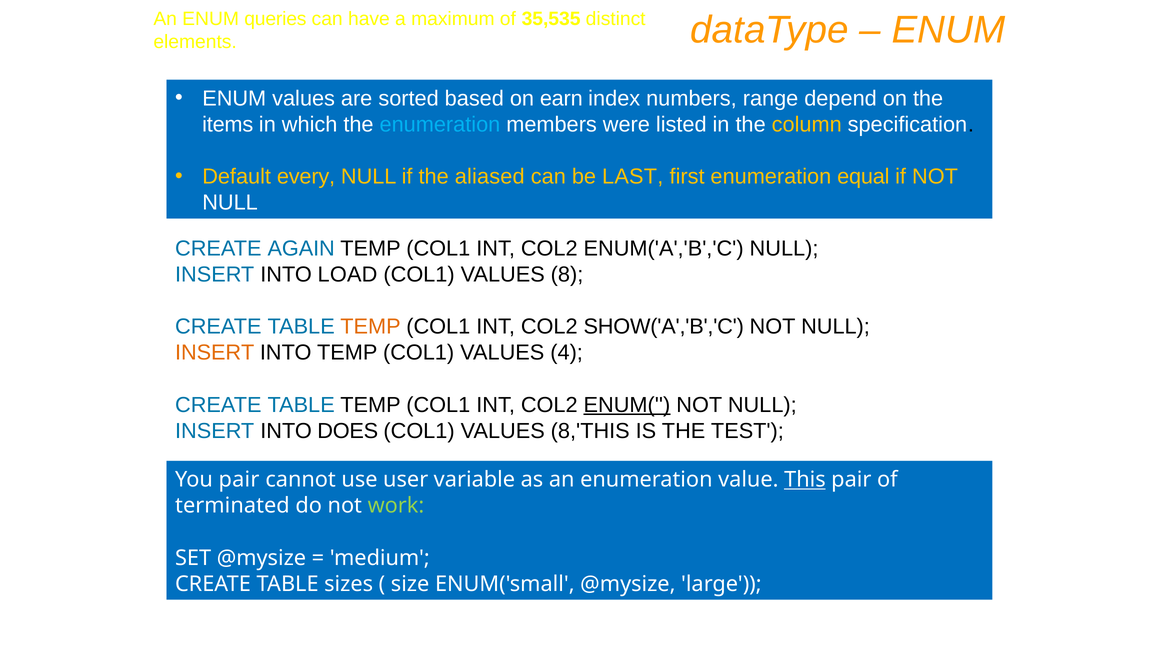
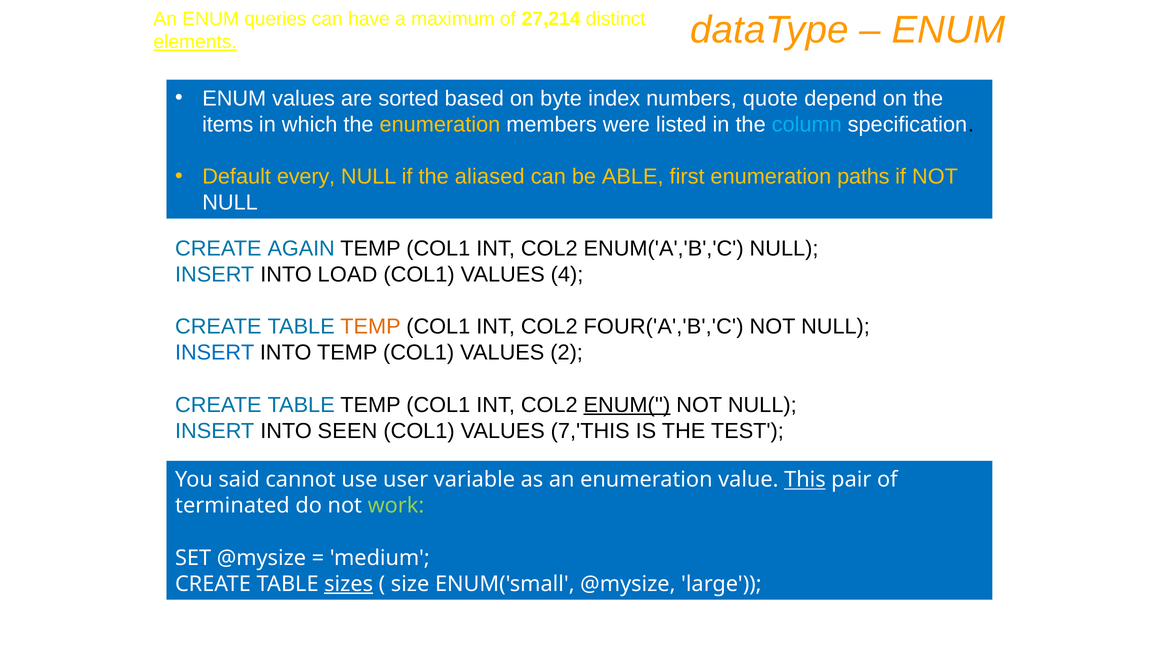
35,535: 35,535 -> 27,214 (551, 19)
elements underline: none -> present (195, 42)
earn: earn -> byte (561, 98)
range: range -> quote (770, 98)
enumeration colour: light blue -> yellow (440, 125)
column colour: yellow -> light blue (807, 125)
LAST: LAST -> ABLE (633, 177)
equal: equal -> paths (863, 177)
8: 8 -> 4 (567, 275)
SHOW('A','B','C: SHOW('A','B','C -> FOUR('A','B','C (664, 327)
INSERT colour: orange -> blue (215, 353)
4: 4 -> 2 (567, 353)
DOES: DOES -> SEEN (348, 431)
8,'THIS: 8,'THIS -> 7,'THIS (590, 431)
You pair: pair -> said (239, 480)
sizes underline: none -> present (349, 584)
